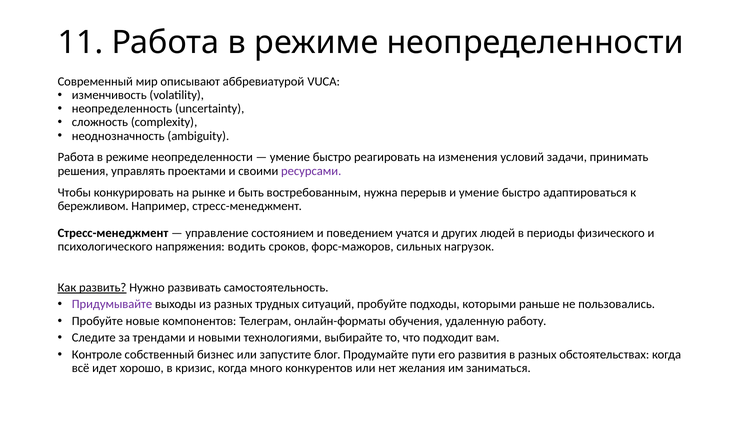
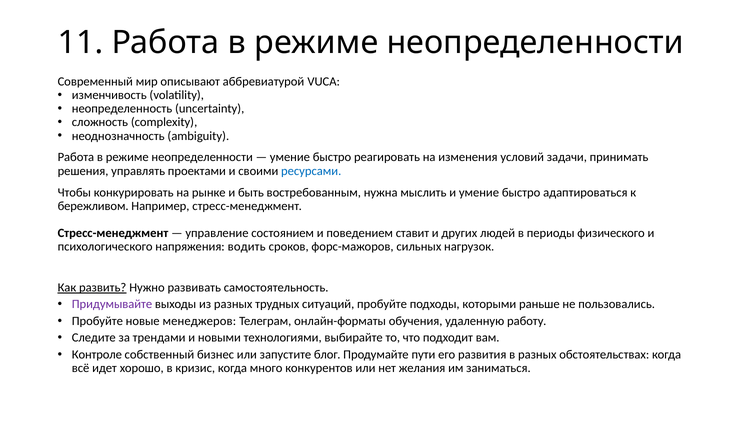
ресурсами colour: purple -> blue (311, 171)
перерыв: перерыв -> мыслить (423, 192)
учатся: учатся -> ставит (412, 233)
компонентов: компонентов -> менеджеров (199, 321)
